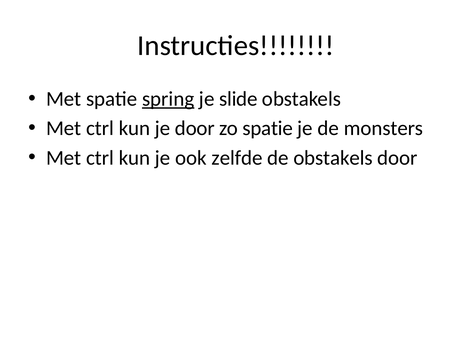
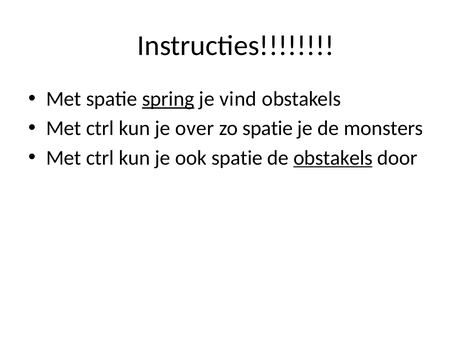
slide: slide -> vind (238, 99)
je door: door -> over (195, 128)
ook zelfde: zelfde -> spatie (237, 158)
obstakels underline: none -> present (333, 158)
